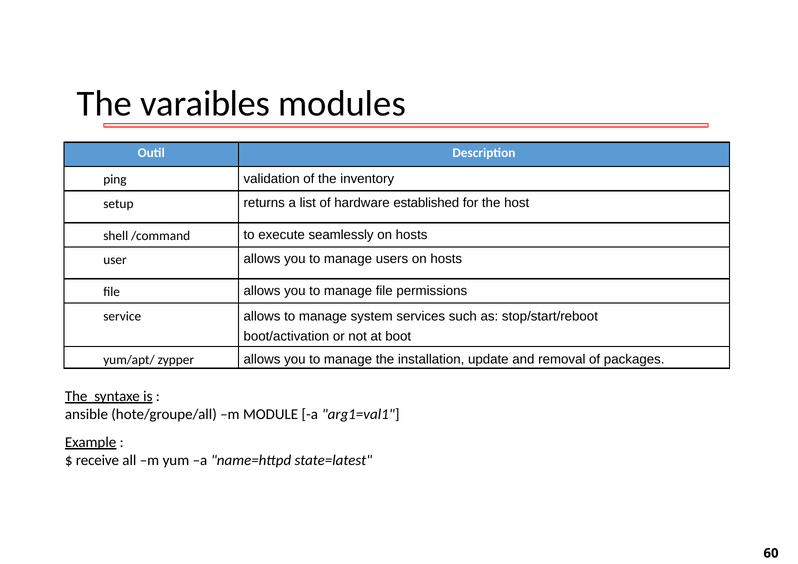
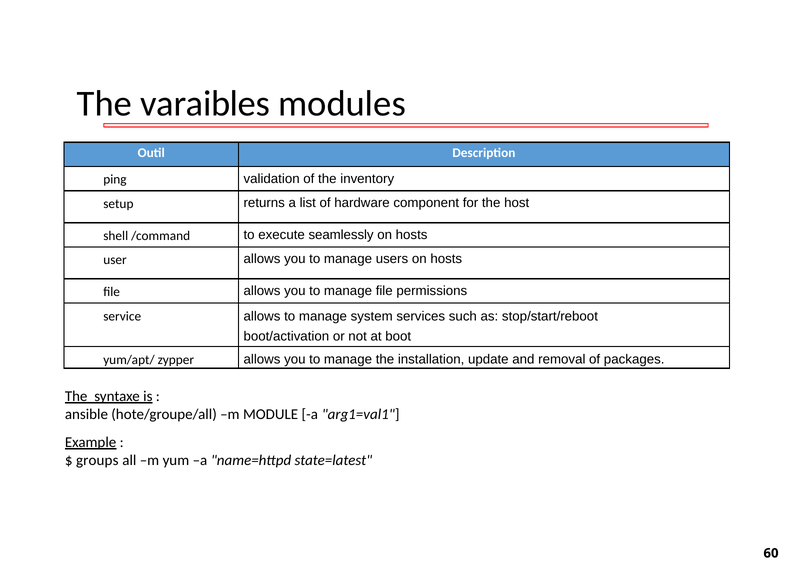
established: established -> component (426, 203)
receive: receive -> groups (97, 460)
